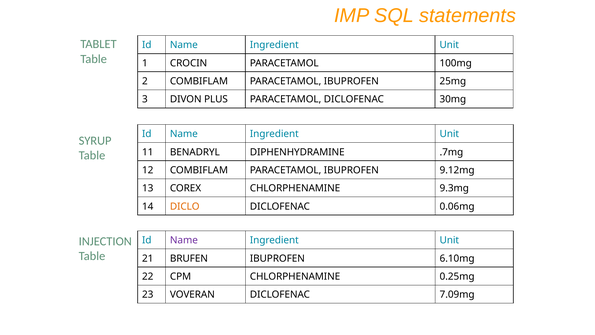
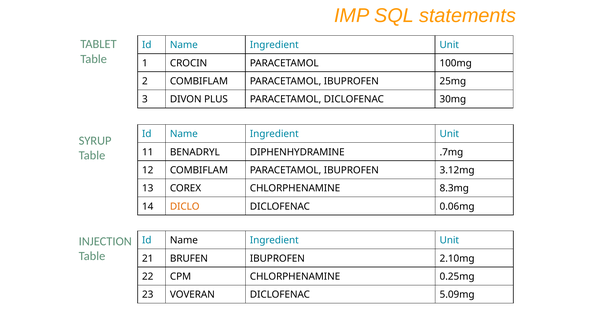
9.12mg: 9.12mg -> 3.12mg (457, 170)
9.3mg: 9.3mg -> 8.3mg (454, 188)
Name colour: purple -> black (184, 240)
6.10mg: 6.10mg -> 2.10mg (457, 258)
7.09mg: 7.09mg -> 5.09mg (457, 294)
